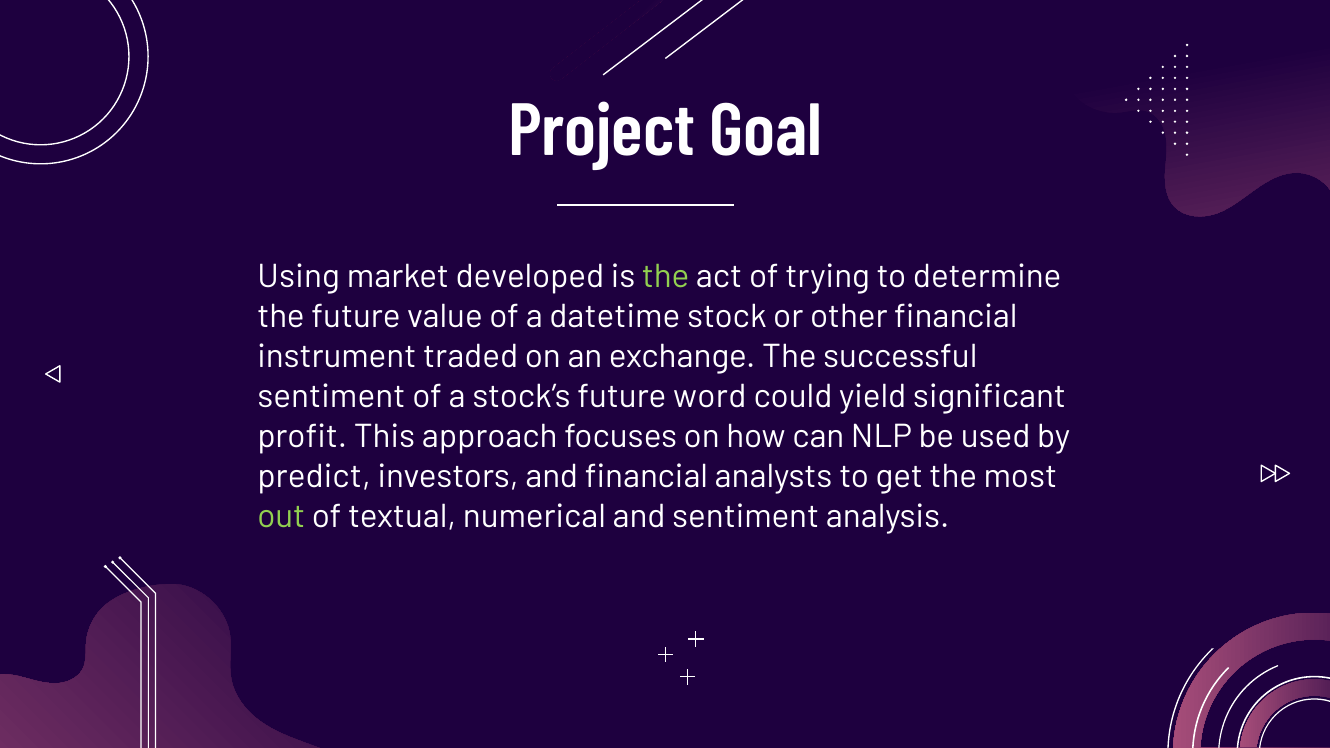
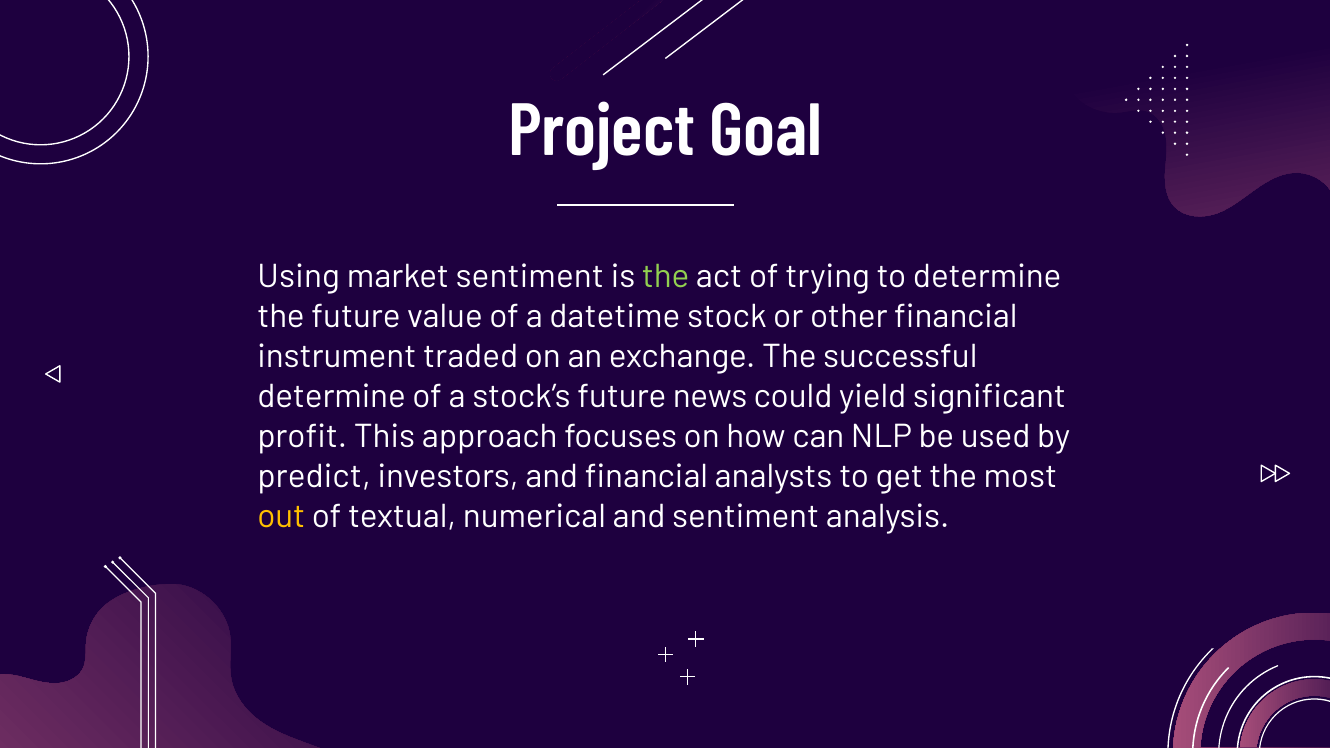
market developed: developed -> sentiment (530, 277)
sentiment: sentiment -> determine (332, 397)
word: word -> news (710, 397)
out colour: light green -> yellow (281, 516)
